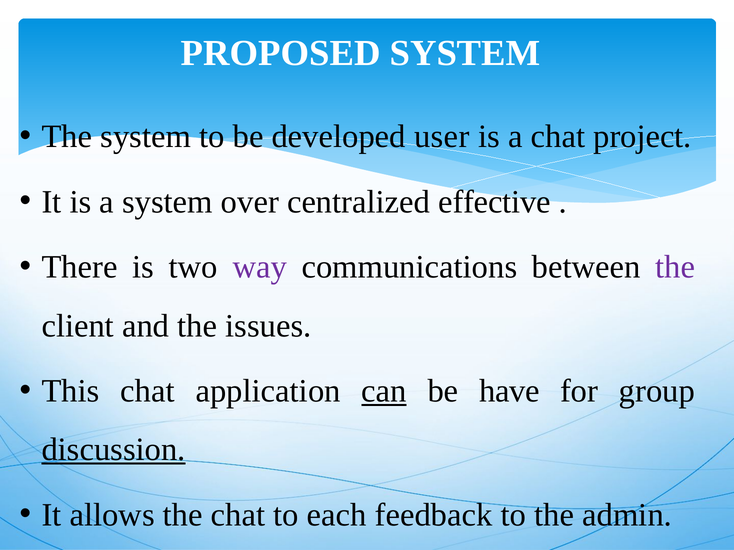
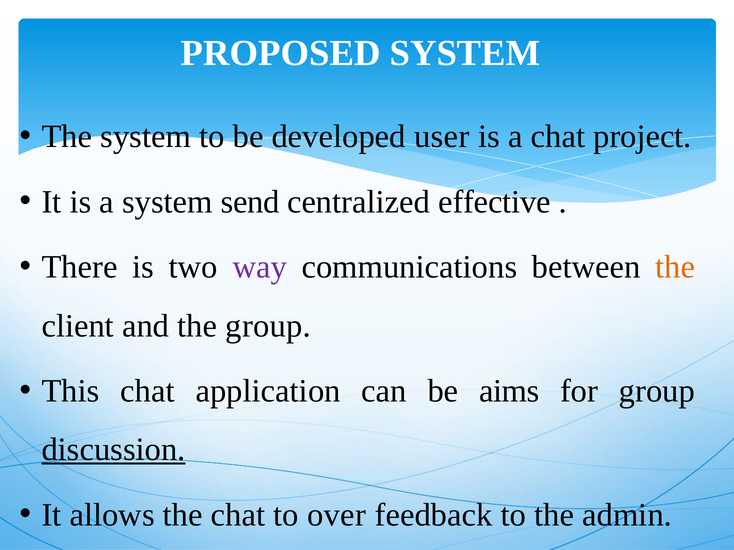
over: over -> send (250, 202)
the colour: purple -> orange (675, 267)
the issues: issues -> group (268, 326)
can underline: present -> none (384, 391)
have: have -> aims (509, 391)
each: each -> over (337, 515)
